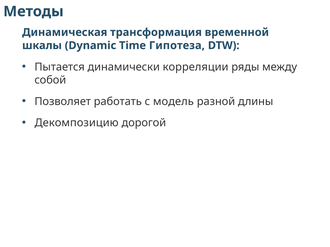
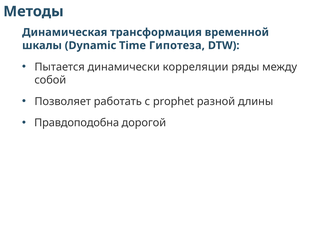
модель: модель -> prophet (174, 102)
Декомпозицию: Декомпозицию -> Правдоподобна (77, 123)
